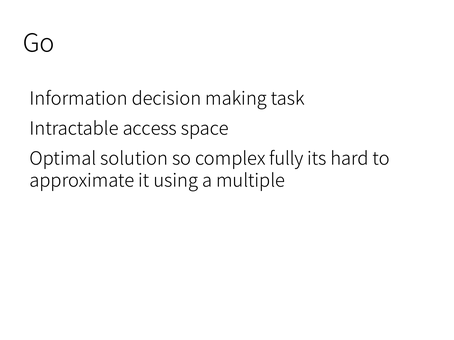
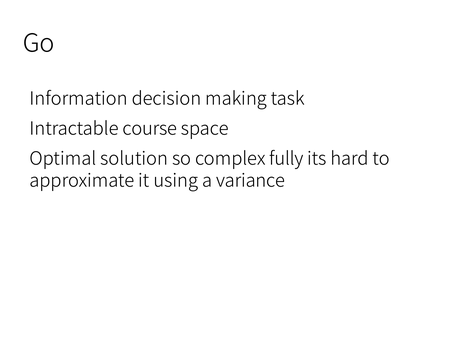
access: access -> course (150, 129)
multiple: multiple -> variance (251, 181)
